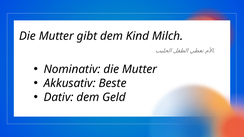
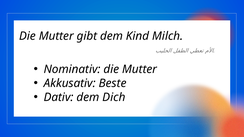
Geld: Geld -> Dich (114, 98)
